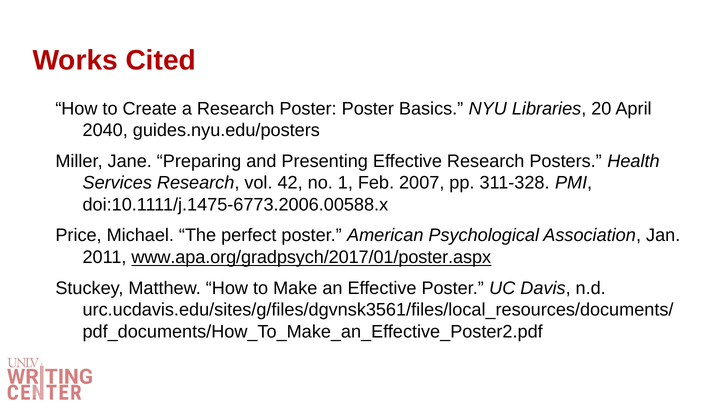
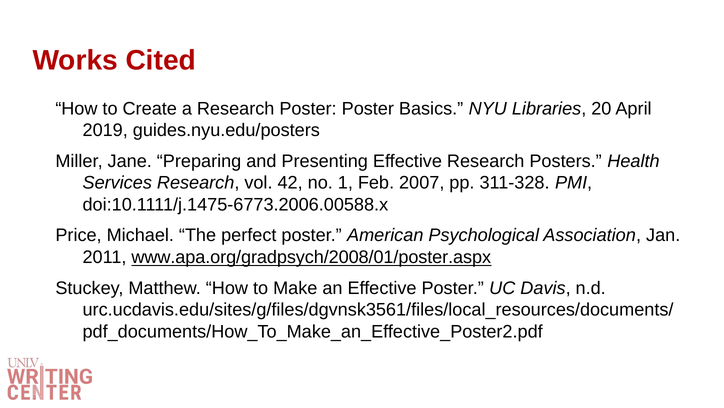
2040: 2040 -> 2019 (105, 130)
www.apa.org/gradpsych/2017/01/poster.aspx: www.apa.org/gradpsych/2017/01/poster.aspx -> www.apa.org/gradpsych/2008/01/poster.aspx (311, 257)
